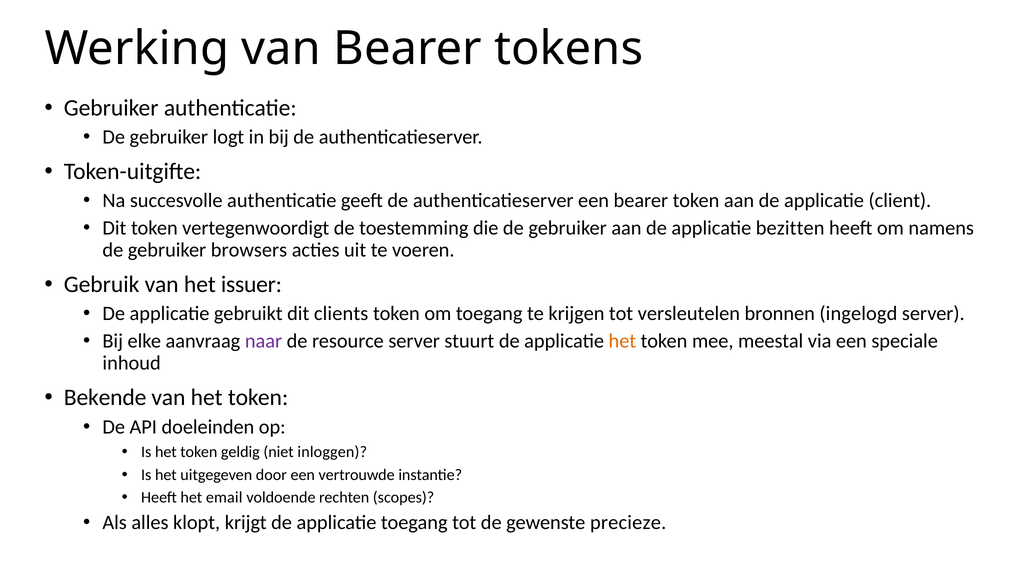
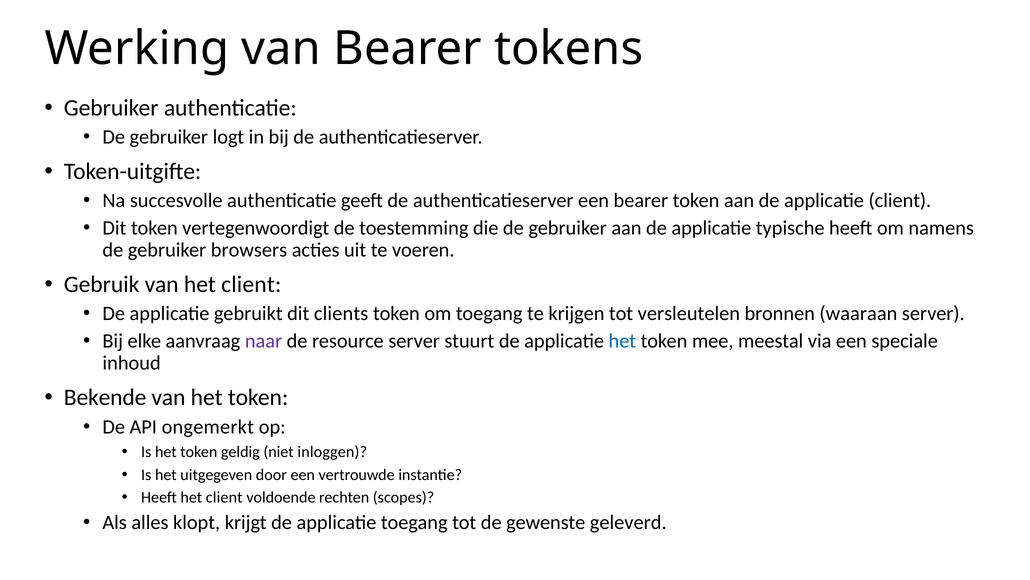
bezitten: bezitten -> typische (790, 228)
van het issuer: issuer -> client (251, 284)
ingelogd: ingelogd -> waaraan (858, 313)
het colour: orange -> blue (622, 341)
doeleinden: doeleinden -> ongemerkt (208, 426)
Heeft het email: email -> client (224, 497)
precieze: precieze -> geleverd (628, 522)
